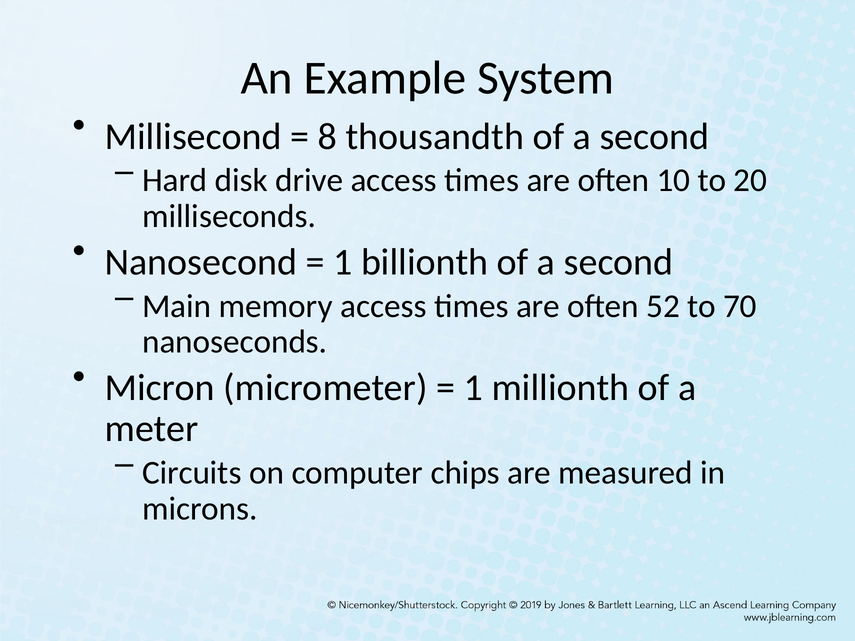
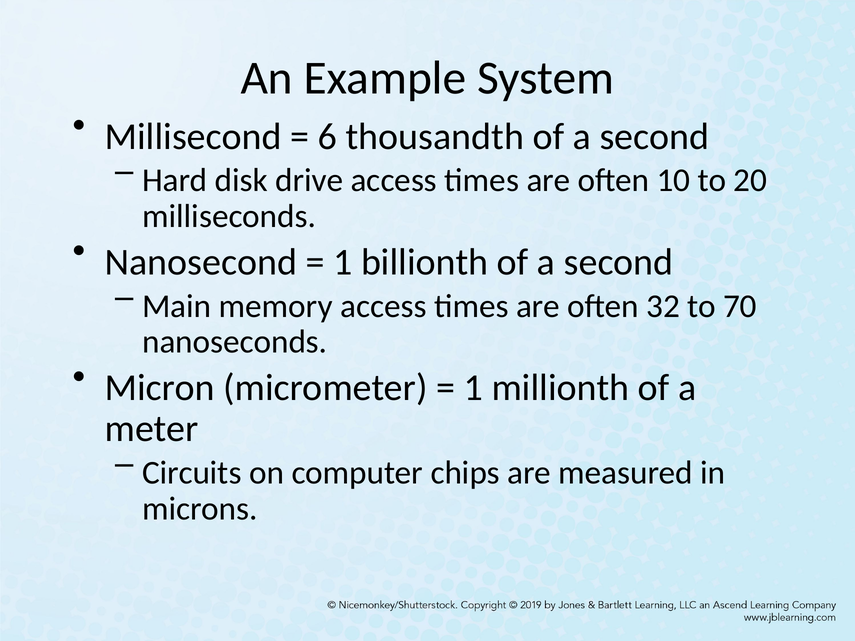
8: 8 -> 6 (327, 137)
52: 52 -> 32 (663, 306)
